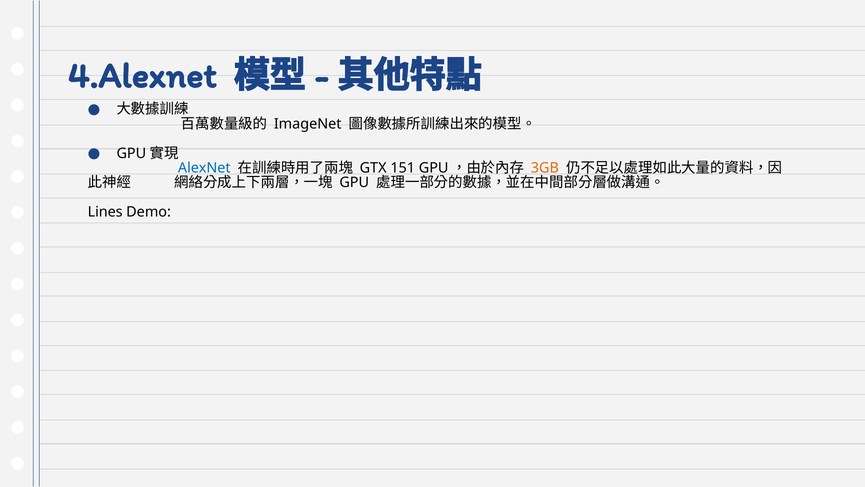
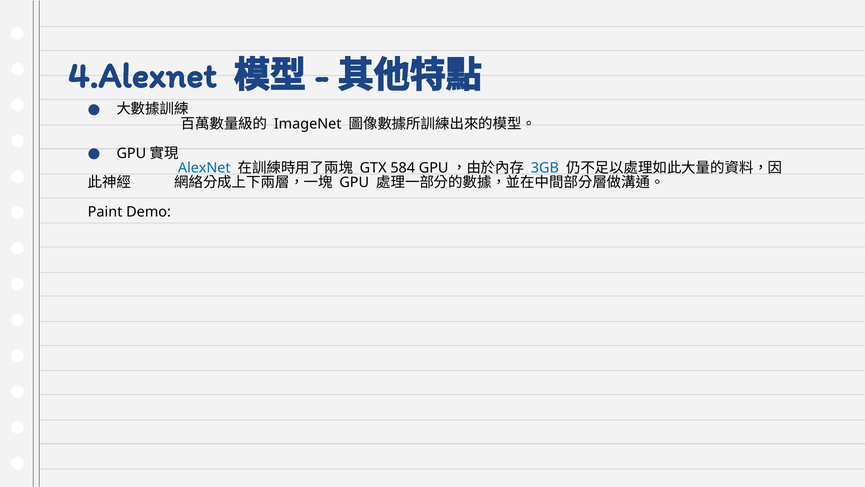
151: 151 -> 584 (403, 168)
3GB colour: orange -> blue (545, 168)
Lines: Lines -> Paint (105, 212)
